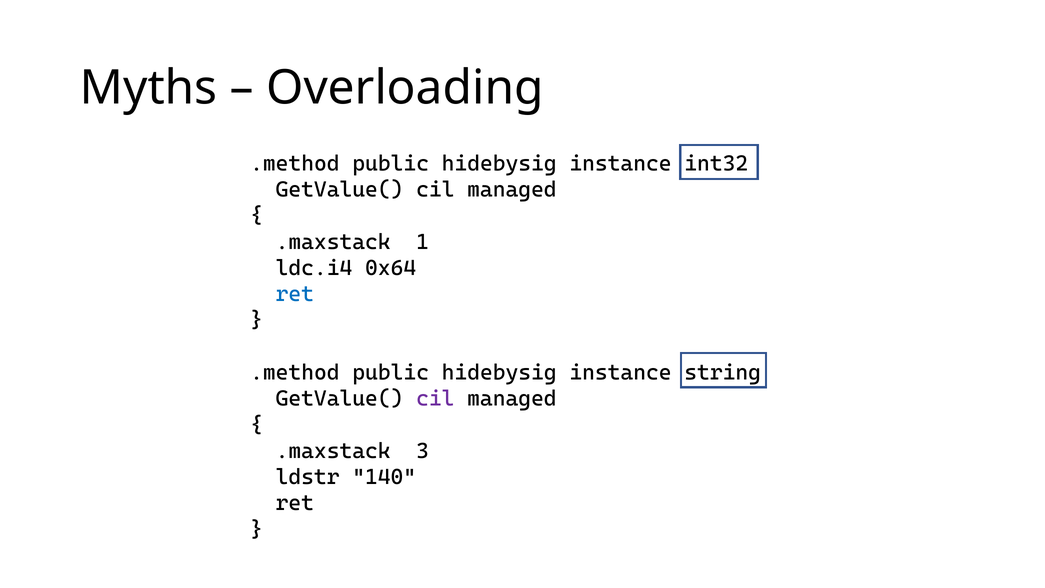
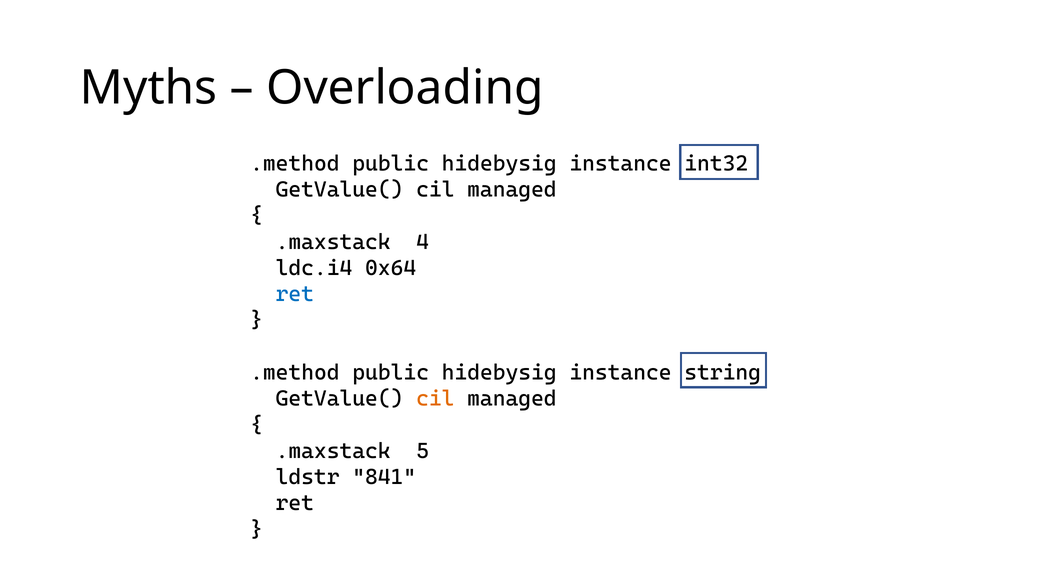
1: 1 -> 4 (423, 242)
cil colour: purple -> orange (435, 399)
3: 3 -> 5 (423, 451)
140: 140 -> 841 (384, 477)
